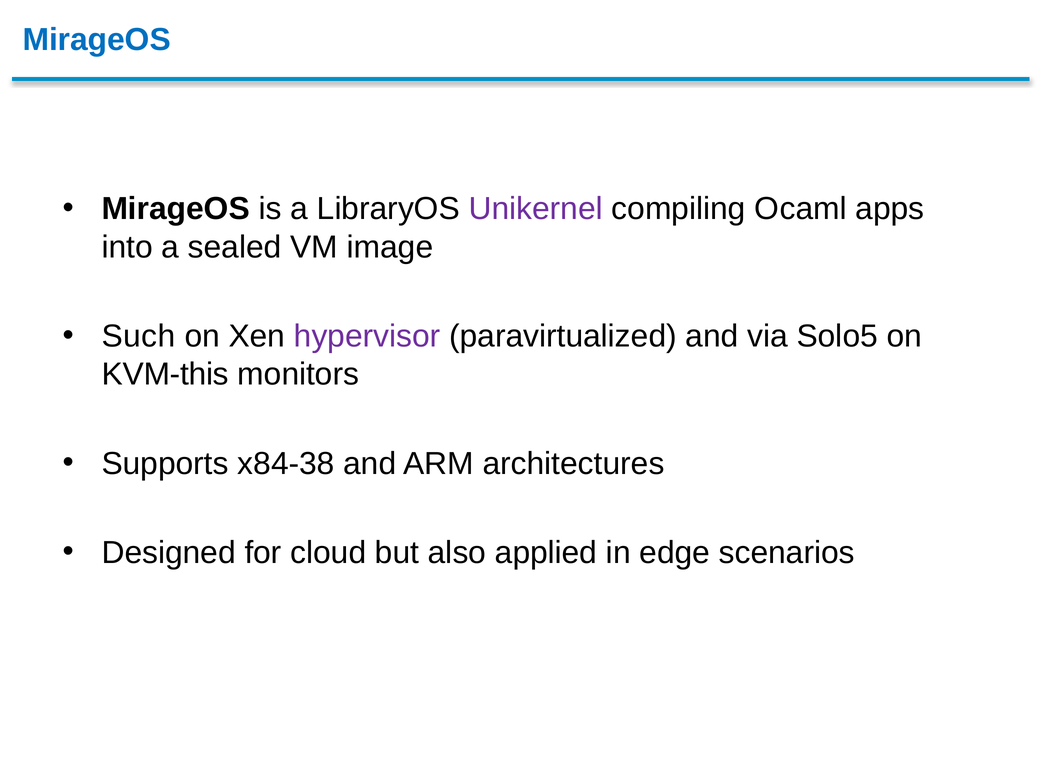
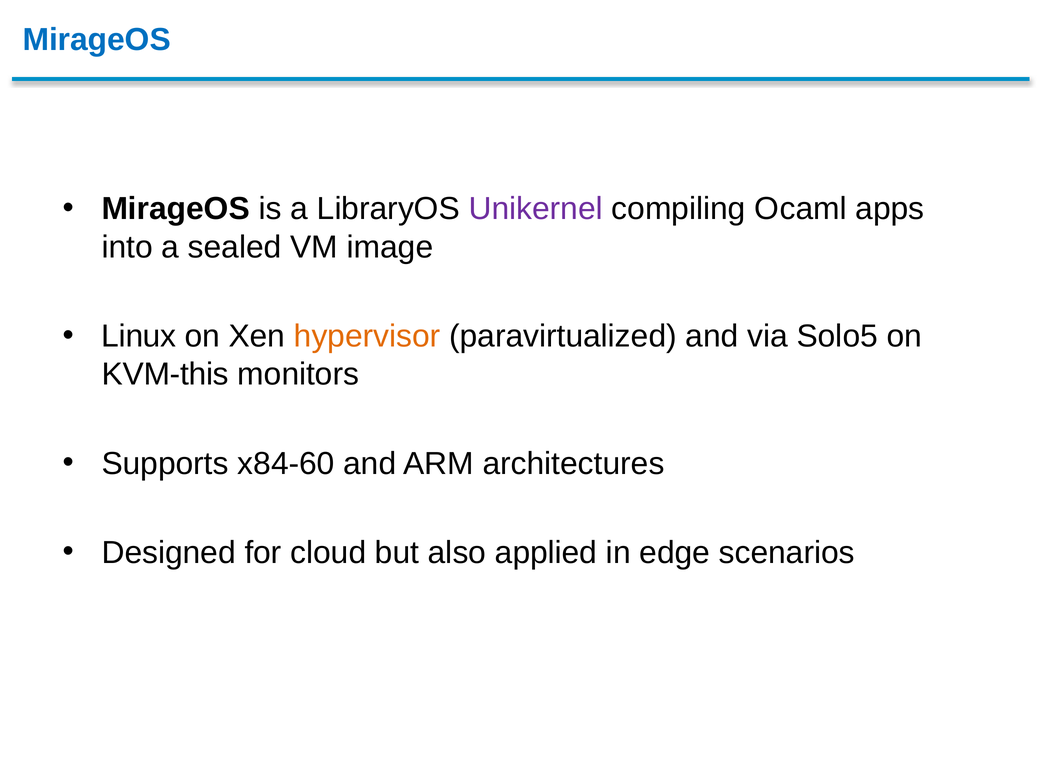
Such: Such -> Linux (139, 336)
hypervisor colour: purple -> orange (367, 336)
x84-38: x84-38 -> x84-60 (286, 463)
